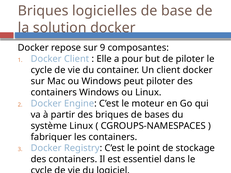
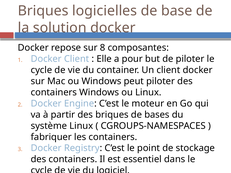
9: 9 -> 8 (103, 48)
